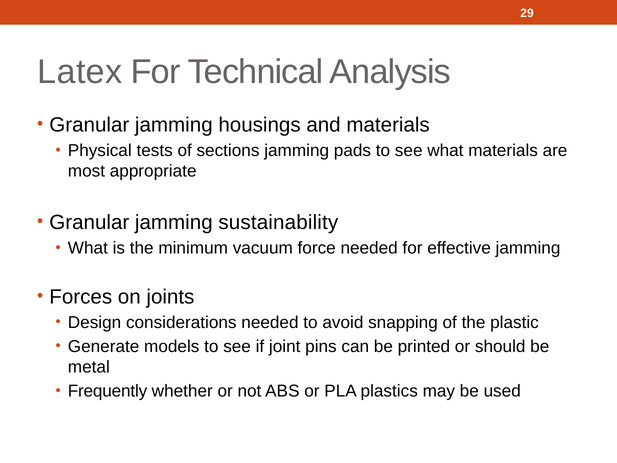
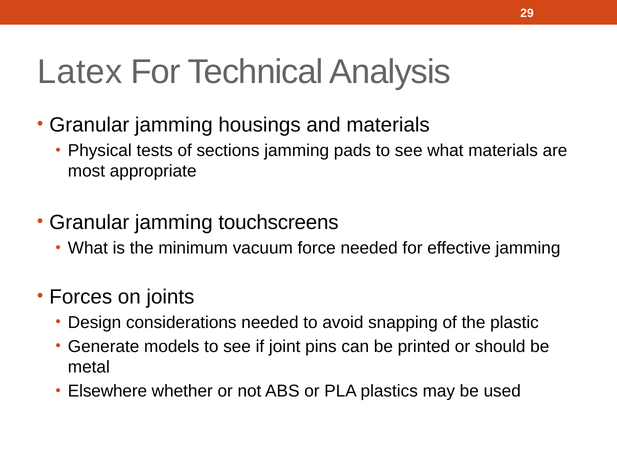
sustainability: sustainability -> touchscreens (279, 222)
Frequently: Frequently -> Elsewhere (107, 391)
